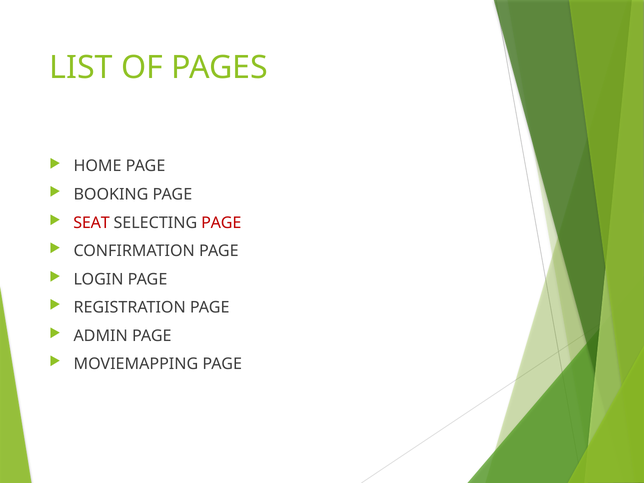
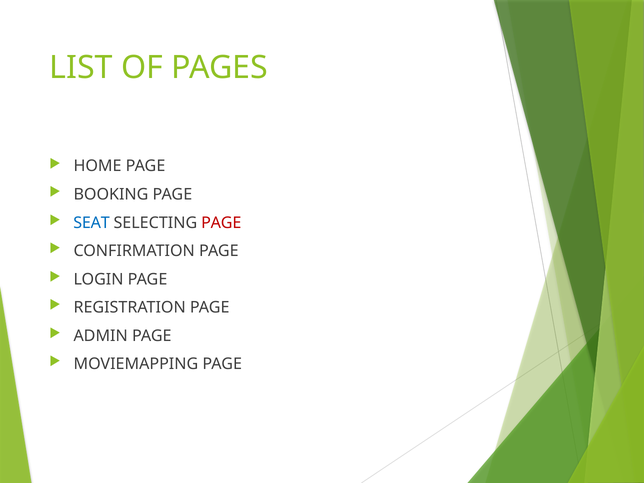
SEAT colour: red -> blue (92, 223)
